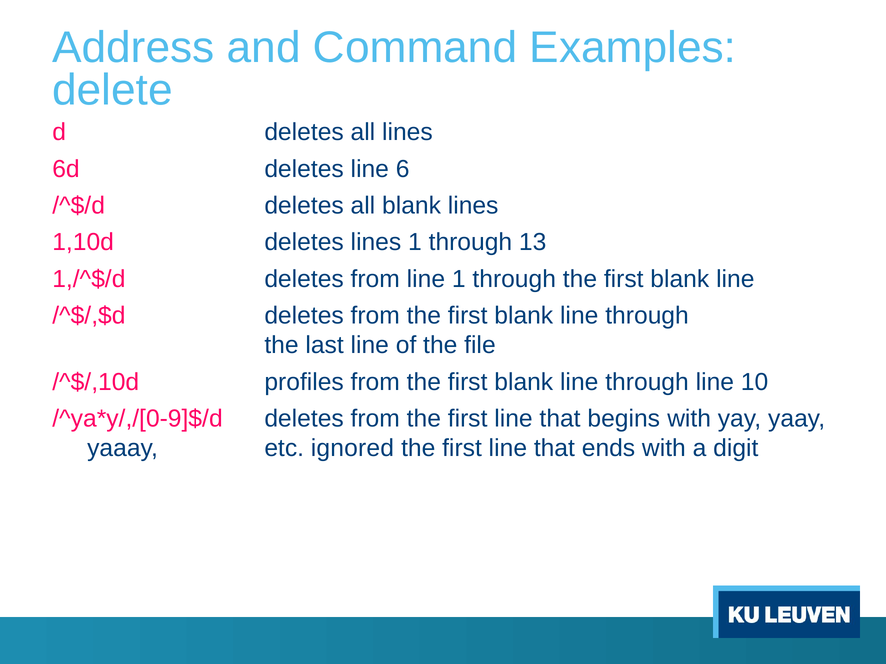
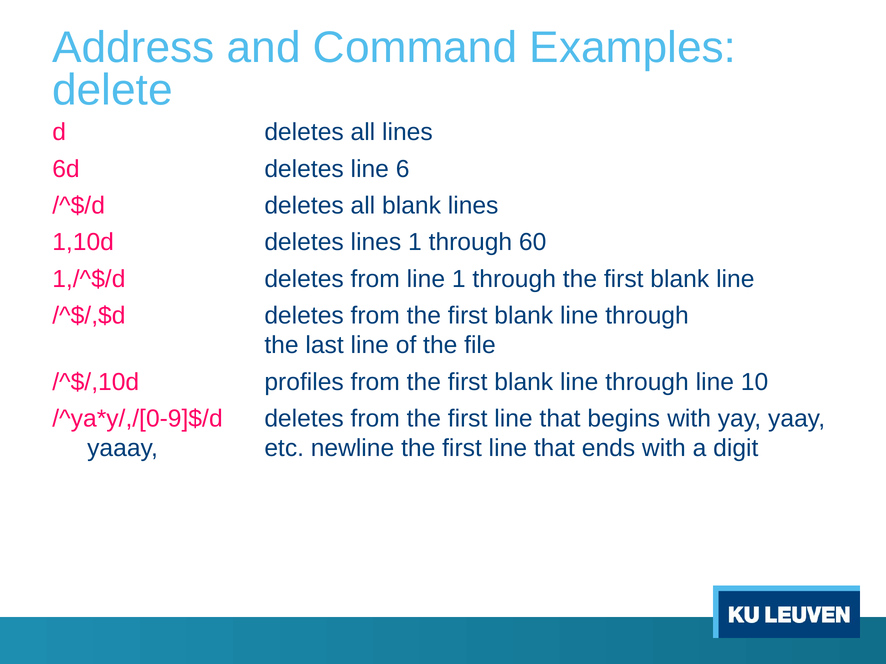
13: 13 -> 60 (533, 243)
ignored: ignored -> newline (352, 448)
